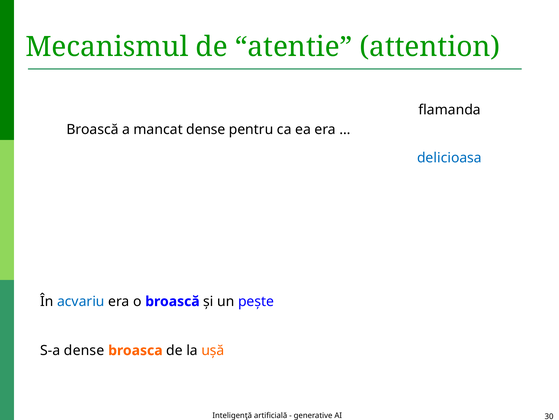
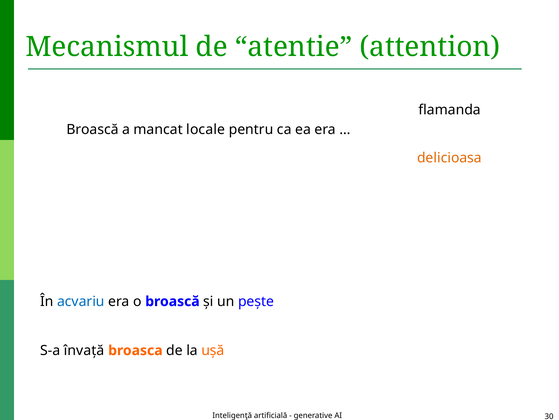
mancat dense: dense -> locale (206, 129)
delicioasa colour: blue -> orange (449, 157)
S-a dense: dense -> învaţă (84, 350)
